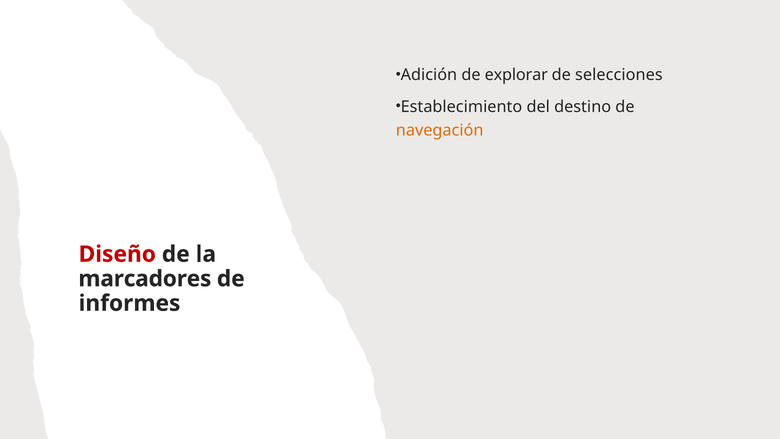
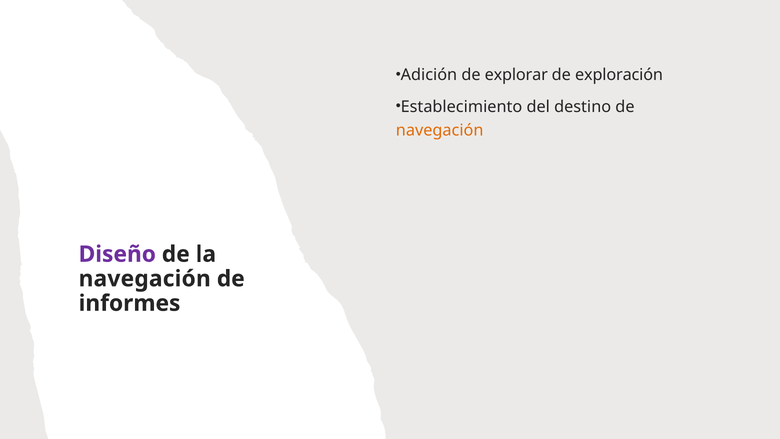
selecciones: selecciones -> exploración (619, 75)
Diseño colour: red -> purple (117, 254)
marcadores: marcadores -> navegación (145, 279)
